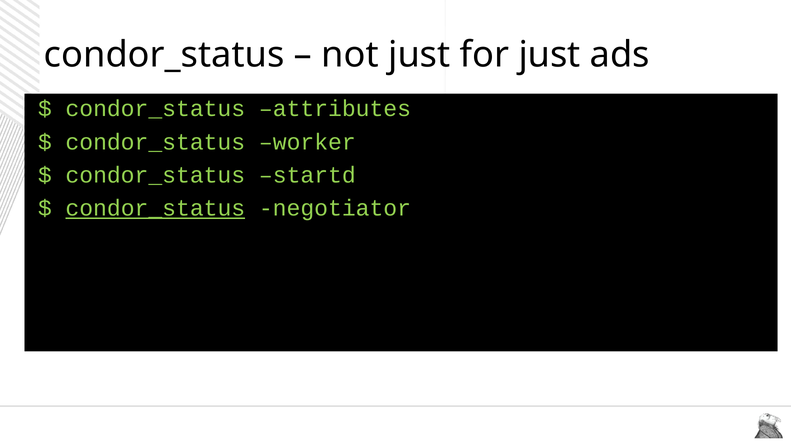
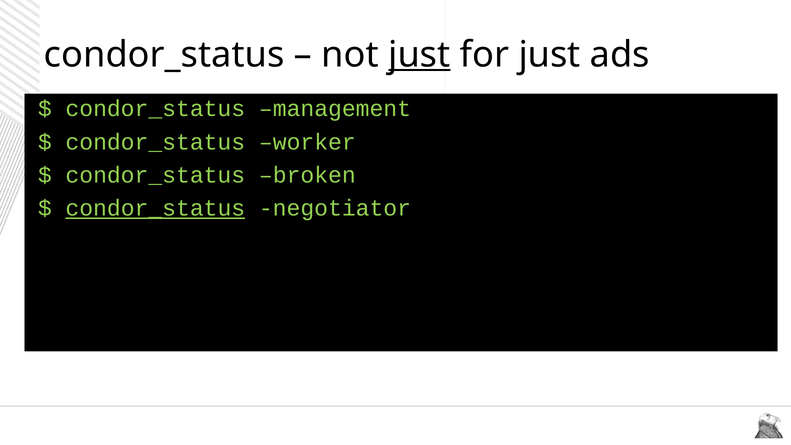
just underline: none -> present (419, 55)
attributes: attributes -> management (335, 109)
startd: startd -> broken (307, 175)
